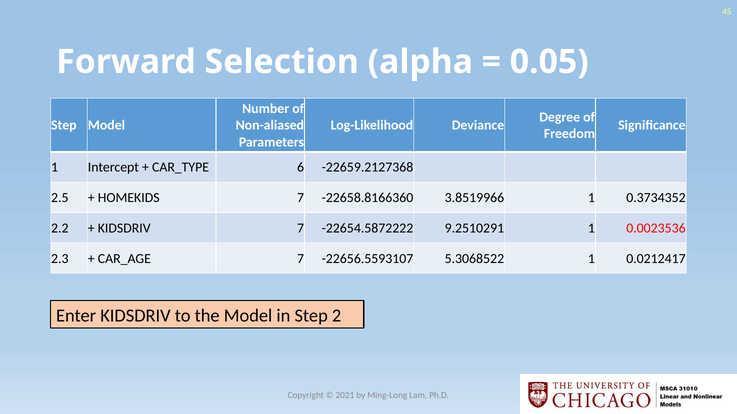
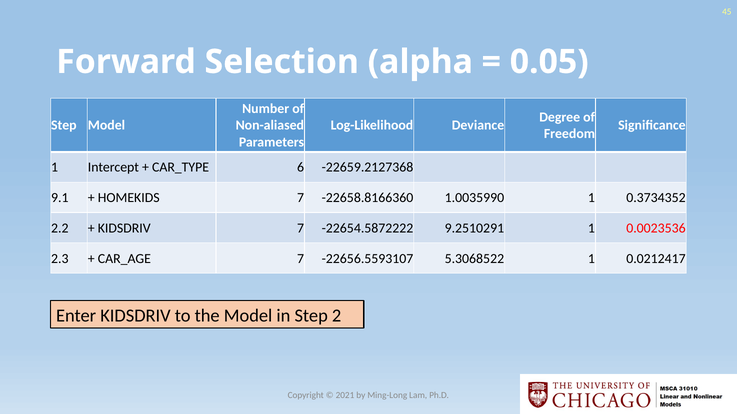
2.5: 2.5 -> 9.1 (60, 198)
3.8519966: 3.8519966 -> 1.0035990 (474, 198)
